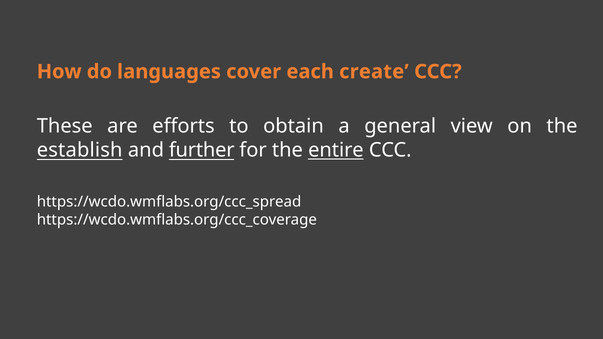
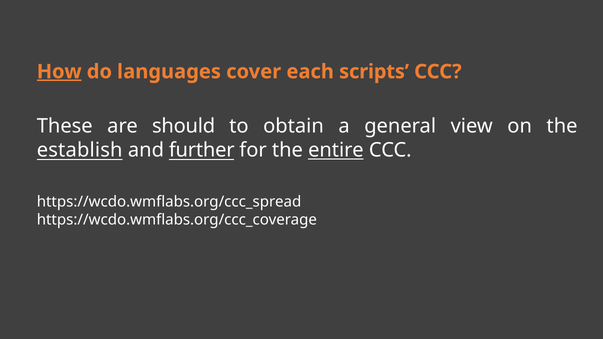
How underline: none -> present (59, 72)
create: create -> scripts (374, 72)
efforts: efforts -> should (184, 126)
